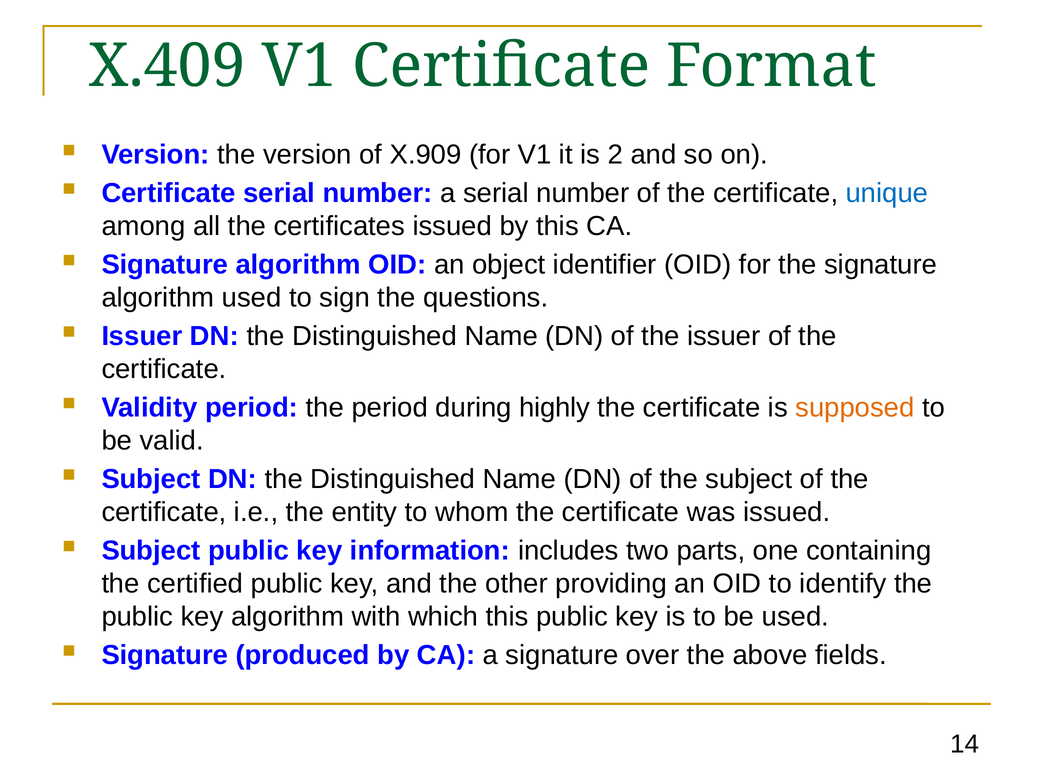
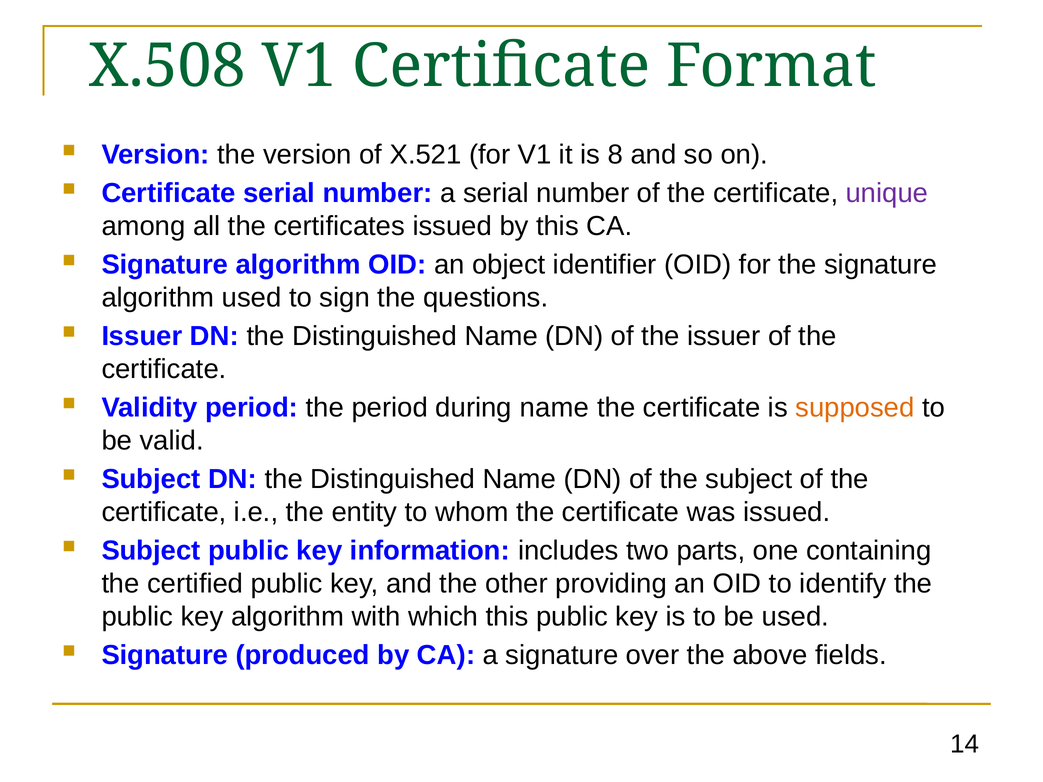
X.409: X.409 -> X.508 (167, 66)
X.909: X.909 -> X.521 (426, 155)
2: 2 -> 8 (615, 155)
unique colour: blue -> purple (887, 193)
during highly: highly -> name (554, 408)
